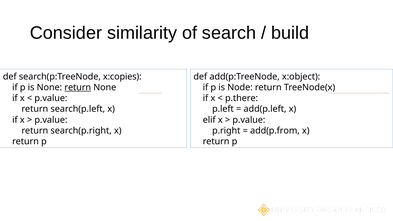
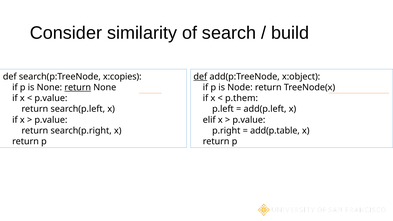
def underline: none -> present (200, 77)
p.there: p.there -> p.them (242, 98)
add(p.from: add(p.from -> add(p.table (275, 131)
